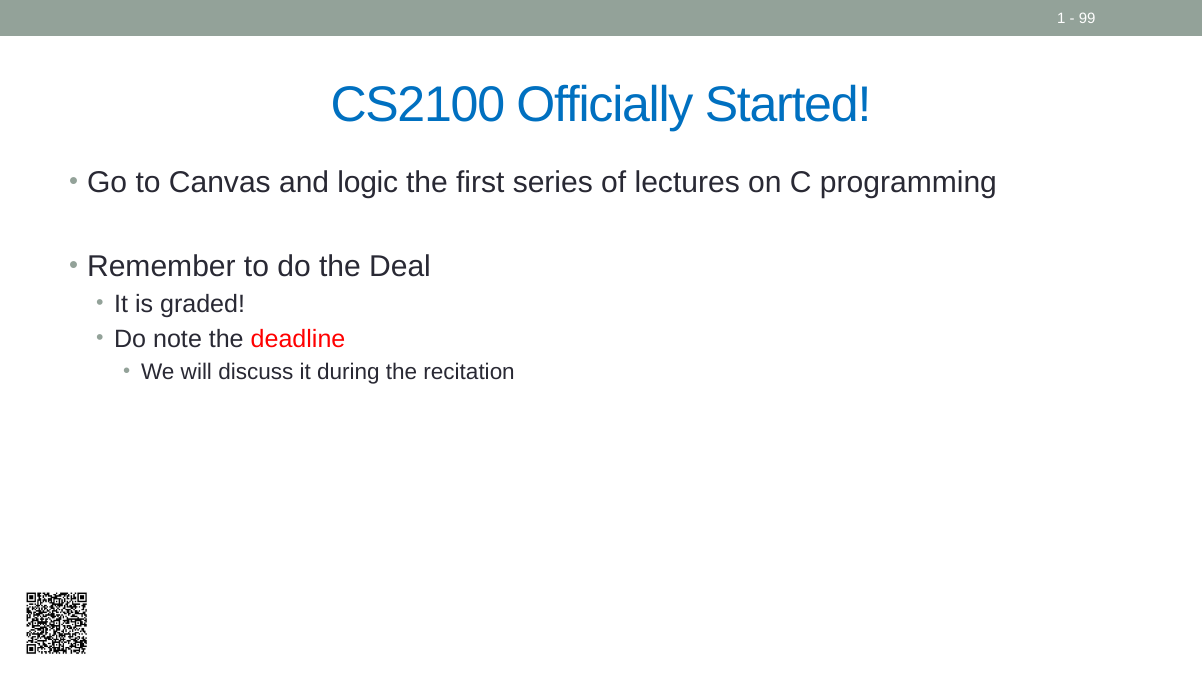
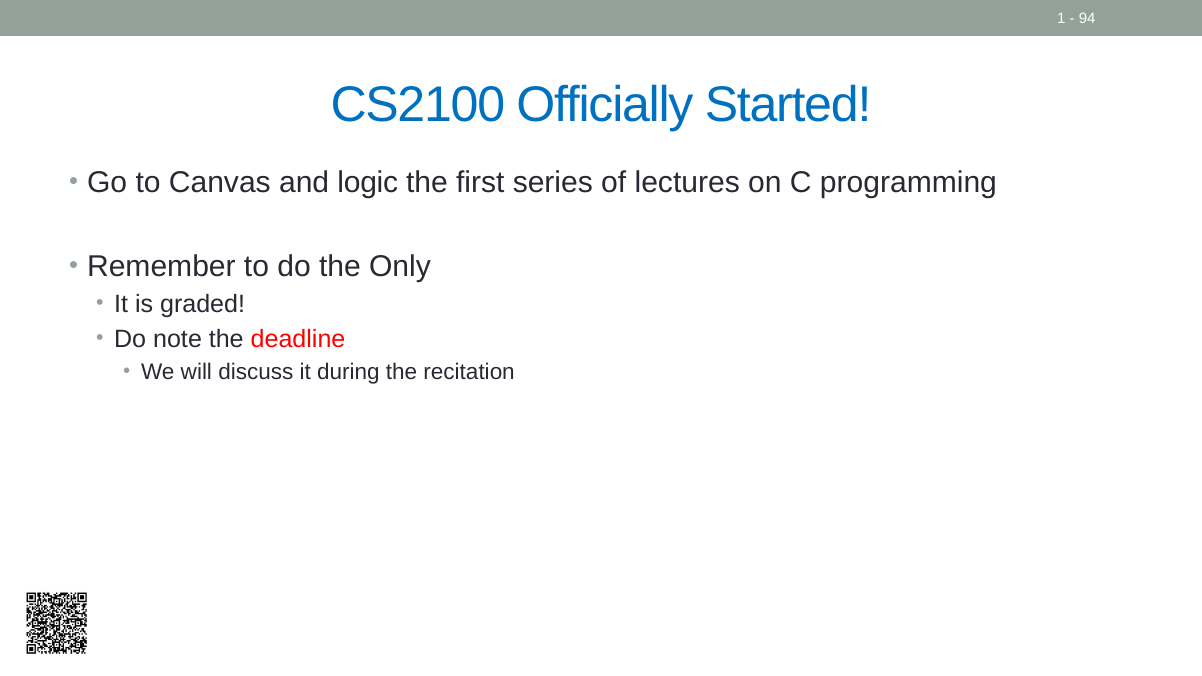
99: 99 -> 94 (1087, 19)
Deal: Deal -> Only (400, 267)
